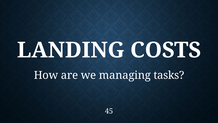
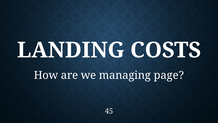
tasks: tasks -> page (169, 75)
